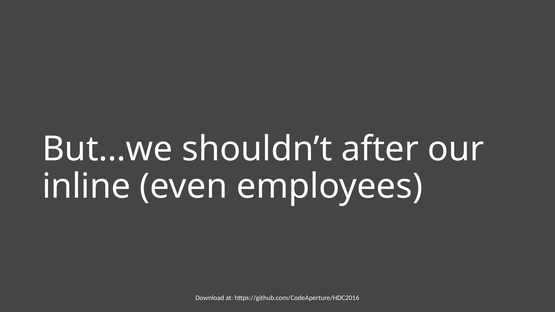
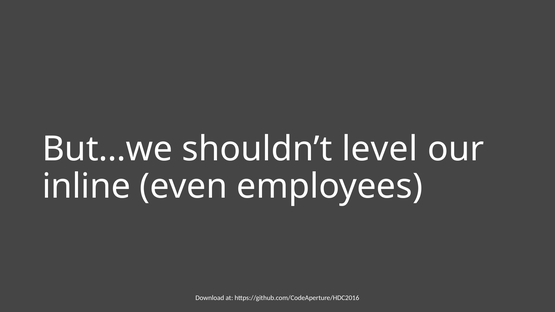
after: after -> level (380, 149)
